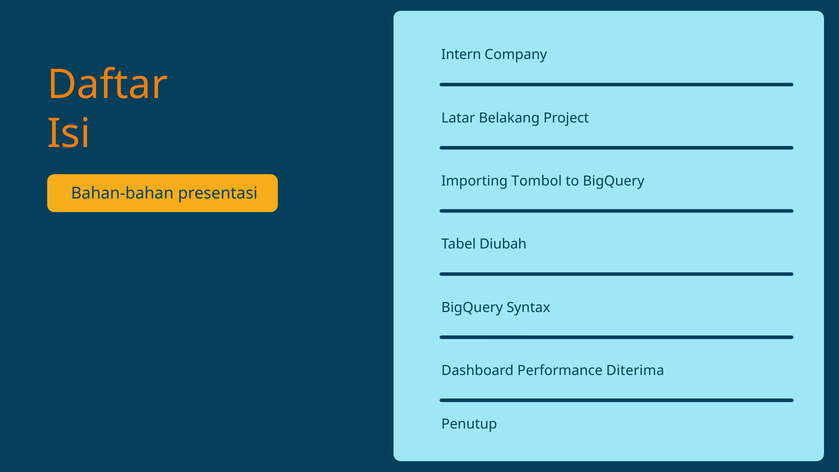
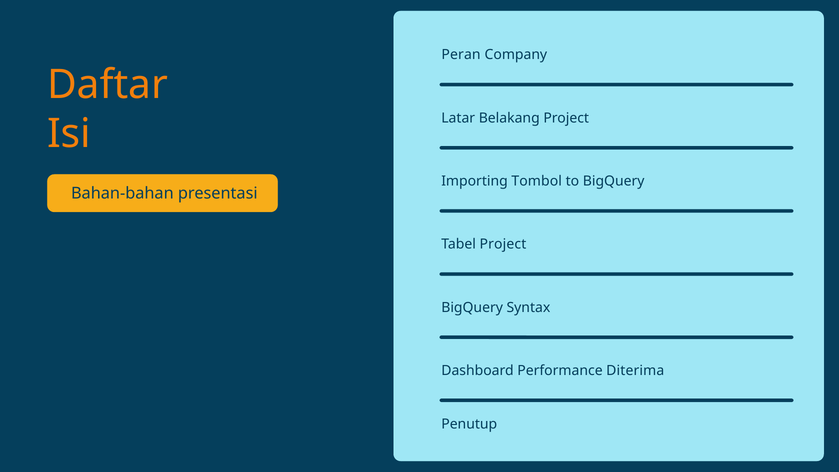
Intern: Intern -> Peran (461, 55)
Tabel Diubah: Diubah -> Project (503, 244)
